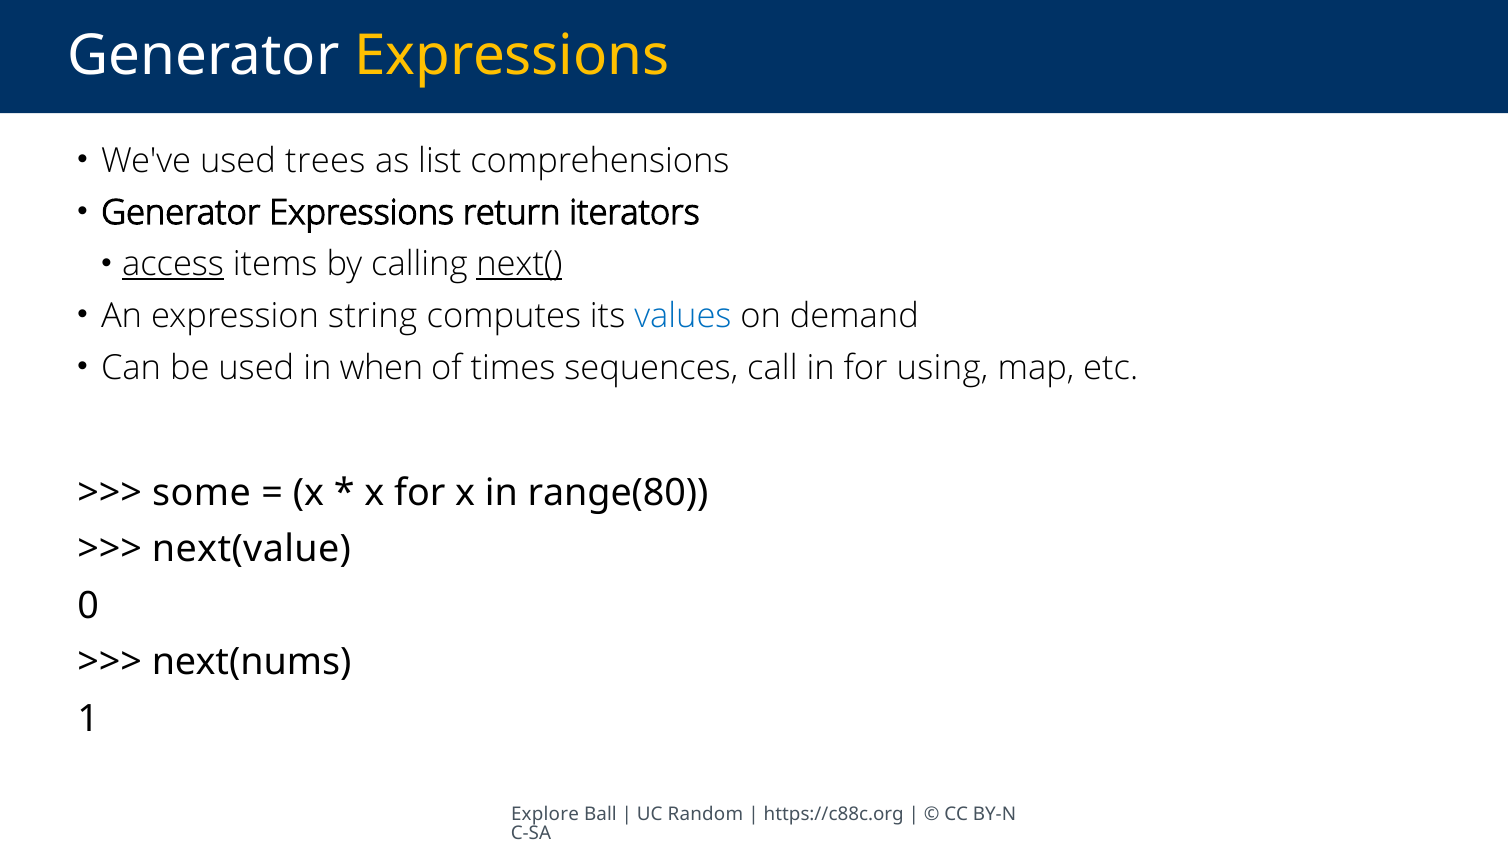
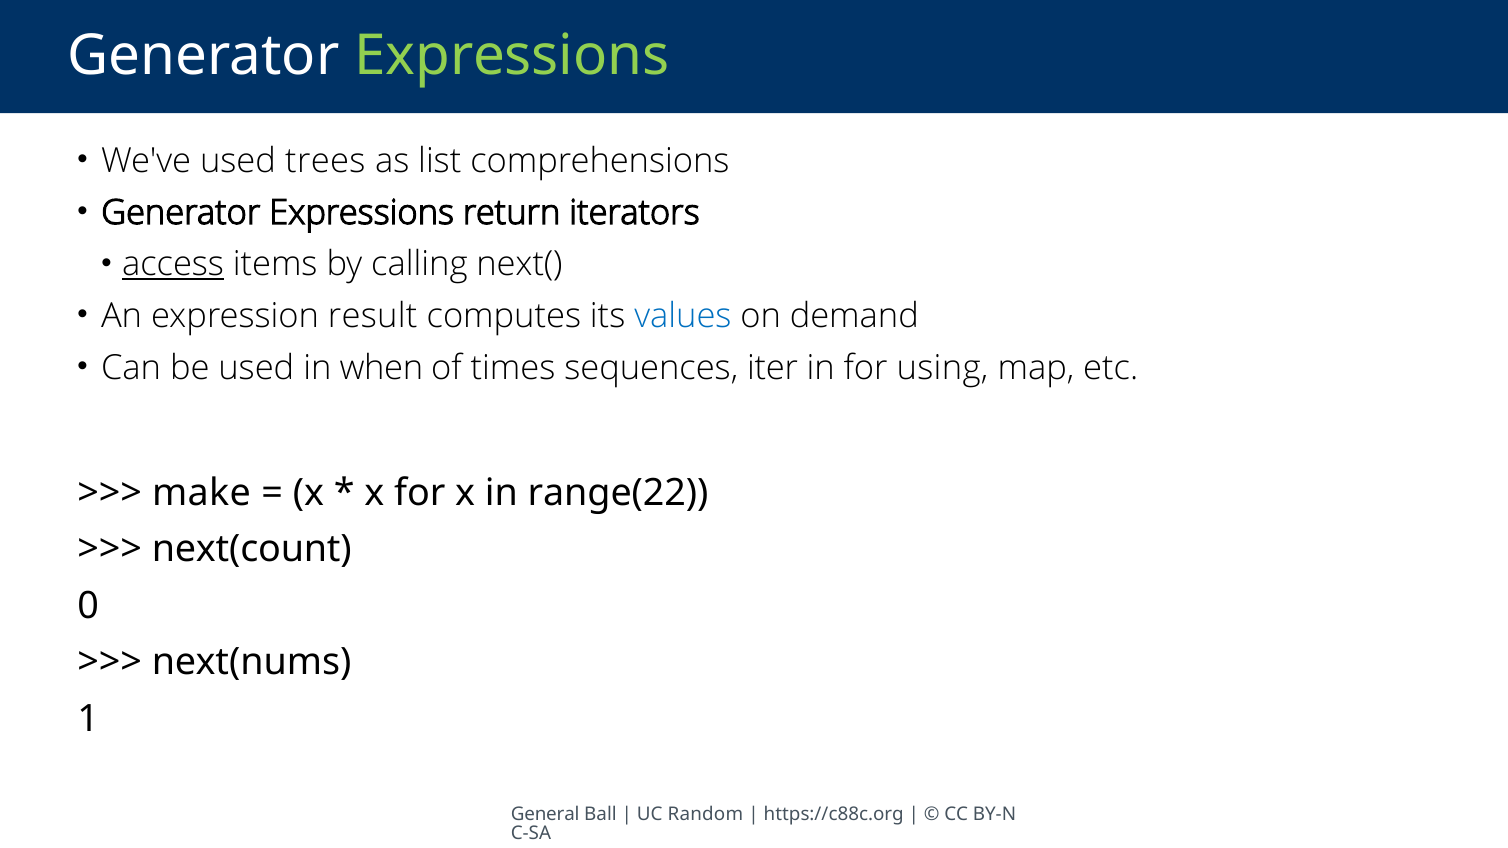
Expressions colour: yellow -> light green (512, 56)
next( underline: present -> none (519, 264)
string: string -> result (373, 316)
call: call -> iter (773, 368)
some: some -> make (202, 493)
range(80: range(80 -> range(22 (618, 493)
next(value: next(value -> next(count (252, 549)
Explore: Explore -> General (545, 814)
